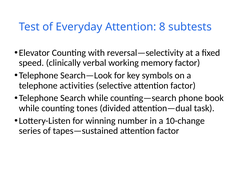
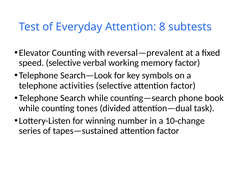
reversal—selectivity: reversal—selectivity -> reversal—prevalent (145, 53)
speed clinically: clinically -> selective (63, 63)
